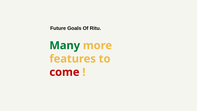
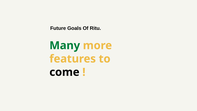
come colour: red -> black (64, 72)
